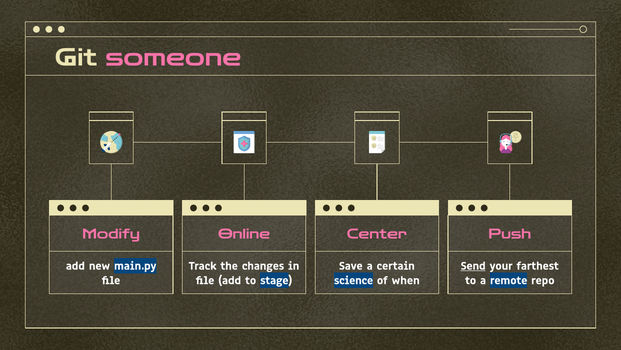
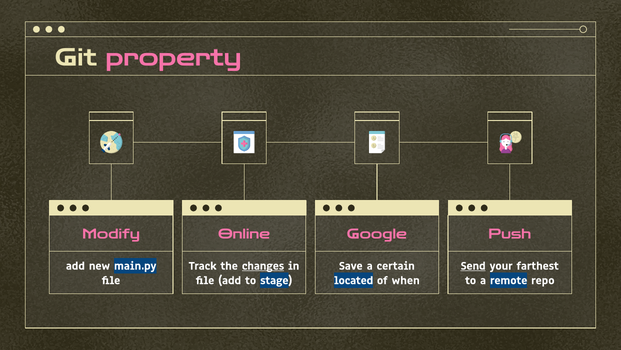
someone: someone -> property (173, 58)
Center: Center -> Google (377, 234)
changes underline: none -> present (263, 265)
science: science -> located (354, 280)
